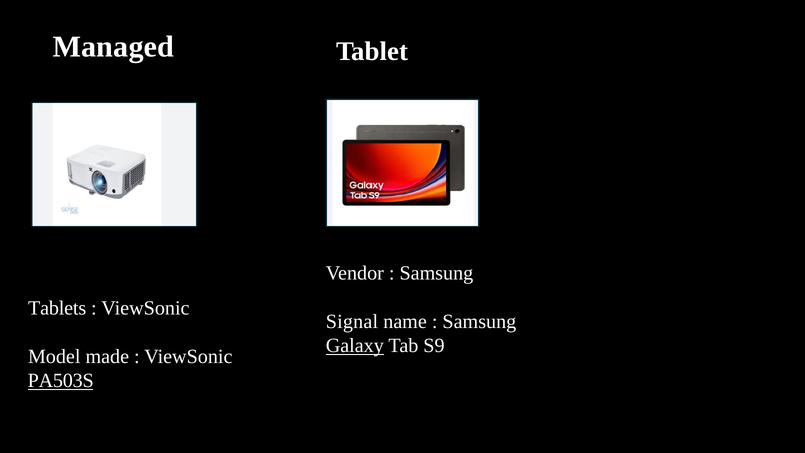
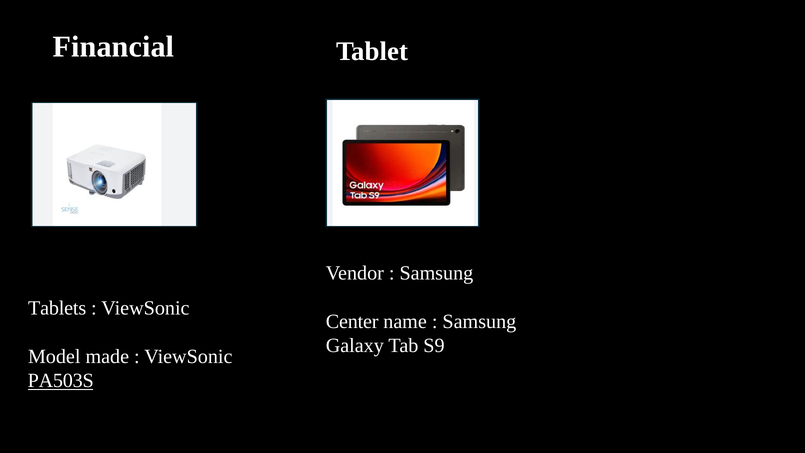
Managed: Managed -> Financial (113, 47)
Signal: Signal -> Center (352, 321)
Galaxy underline: present -> none (355, 346)
